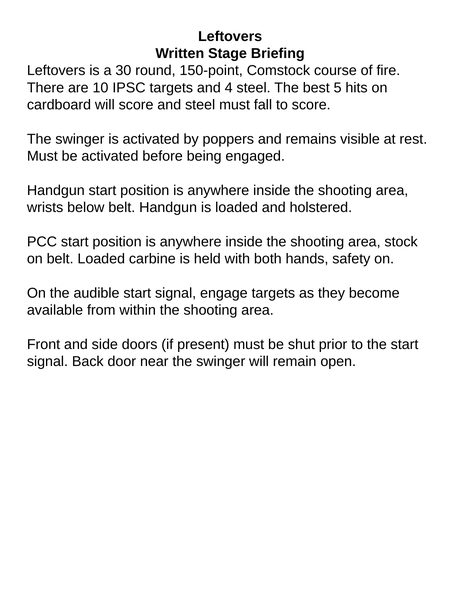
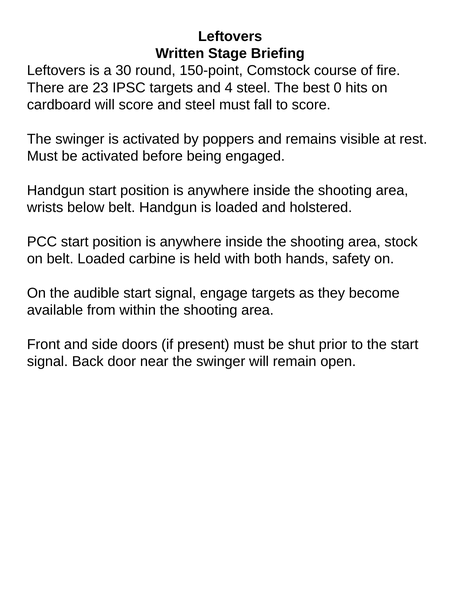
10: 10 -> 23 (100, 88)
5: 5 -> 0 (338, 88)
